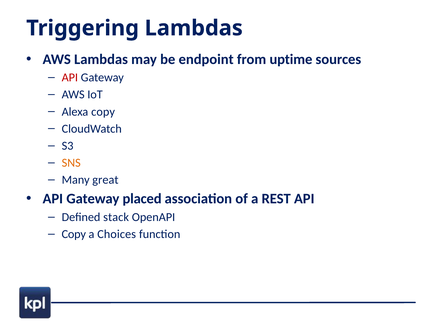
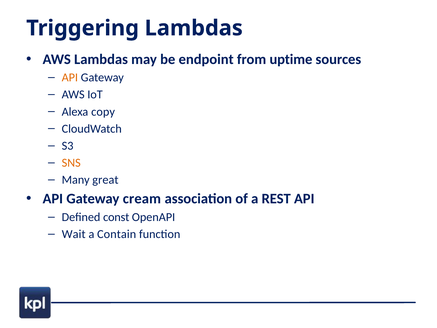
API colour: red -> orange (70, 78)
placed: placed -> cream (142, 199)
stack: stack -> const (116, 217)
Copy: Copy -> Wait (74, 234)
Choices: Choices -> Contain (117, 234)
